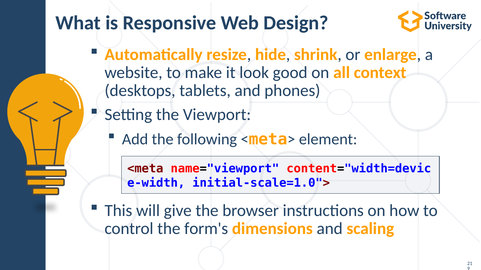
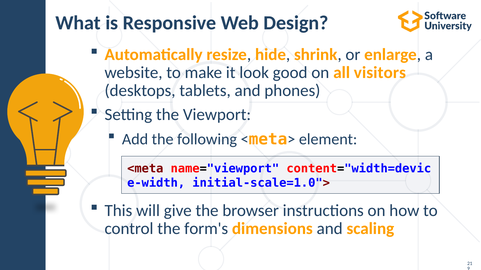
context: context -> visitors (380, 73)
